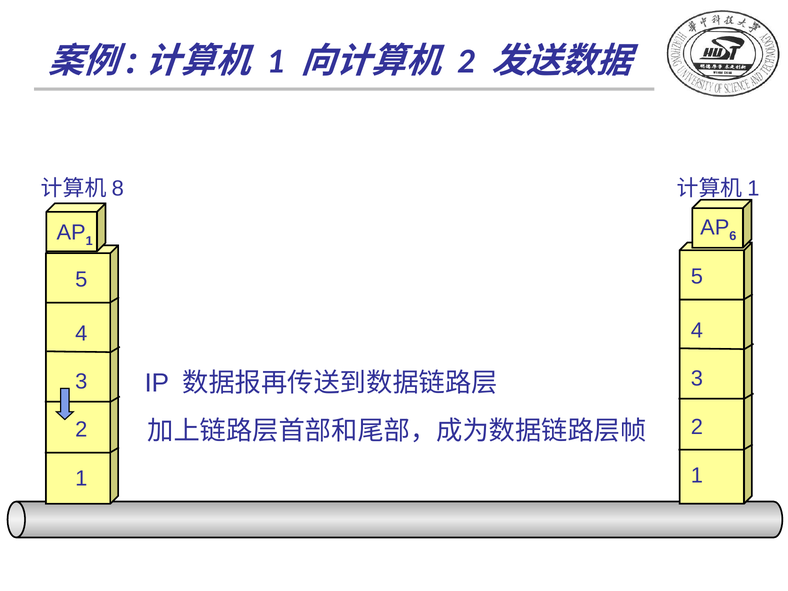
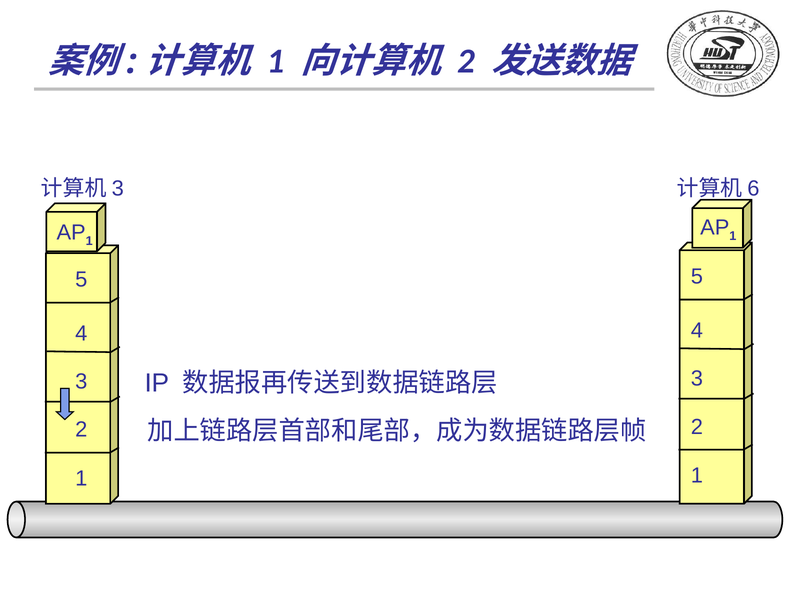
8: 8 -> 3 (118, 189)
1: 1 -> 6 (753, 189)
6: 6 -> 1 (733, 236)
